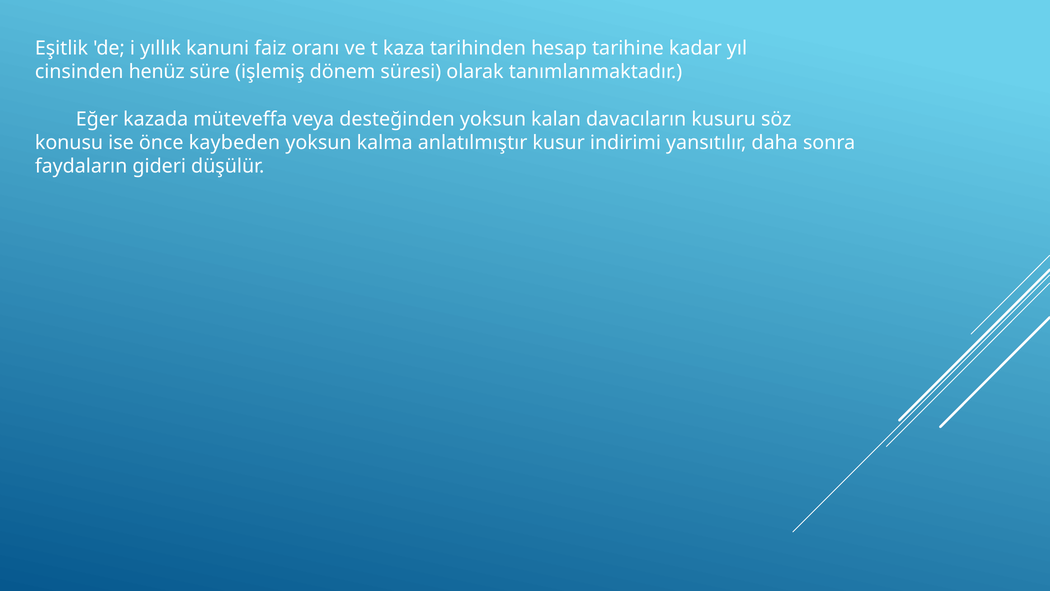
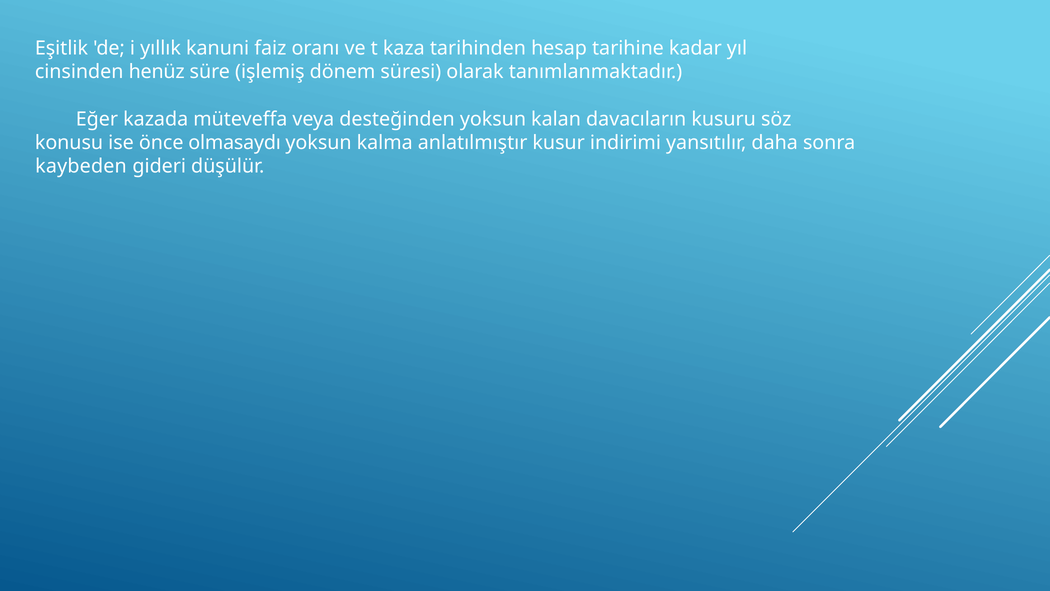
kaybeden: kaybeden -> olmasaydı (235, 143)
faydaların: faydaların -> kaybeden (81, 166)
